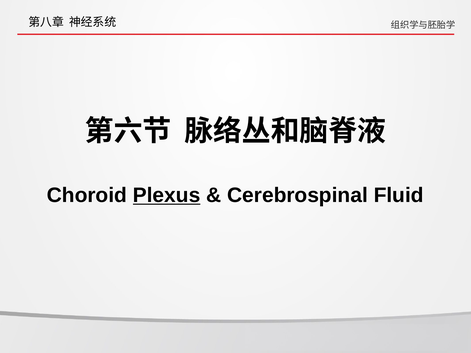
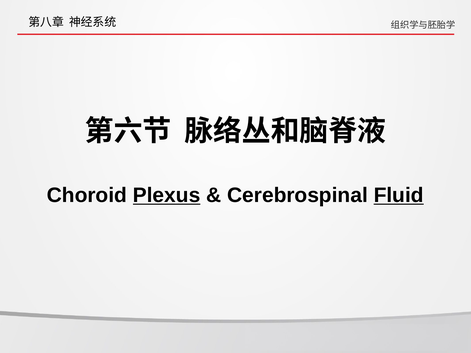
Fluid underline: none -> present (399, 195)
